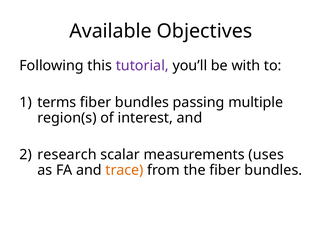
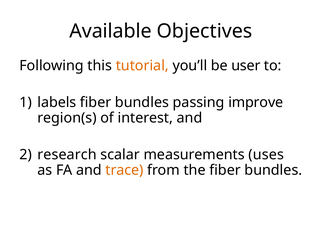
tutorial colour: purple -> orange (142, 66)
with: with -> user (246, 66)
terms: terms -> labels (57, 102)
multiple: multiple -> improve (256, 102)
